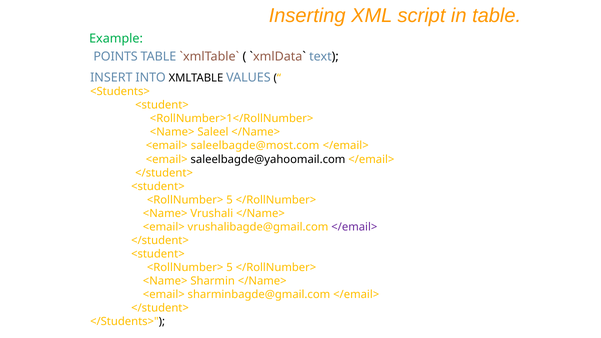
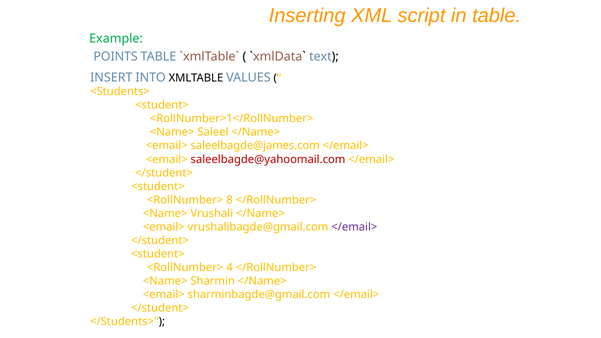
saleelbagde@most.com: saleelbagde@most.com -> saleelbagde@james.com (255, 146)
saleelbagde@yahoomail.com colour: black -> red (268, 159)
5: 5 -> 8 (229, 200)
5: 5 -> 4 (229, 267)
